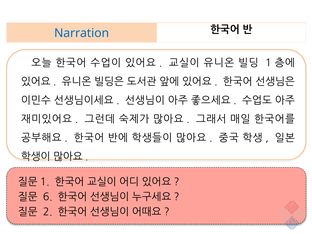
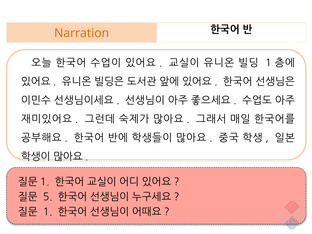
Narration colour: blue -> orange (82, 33)
6: 6 -> 5 (48, 197)
2: 2 -> 1 (48, 212)
